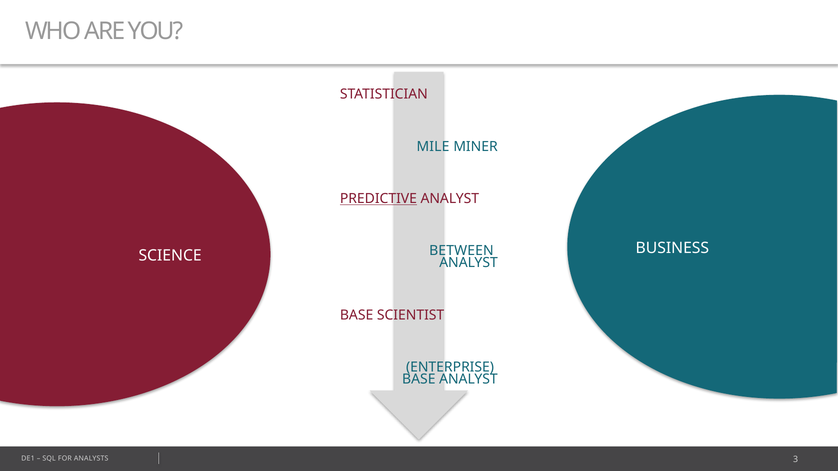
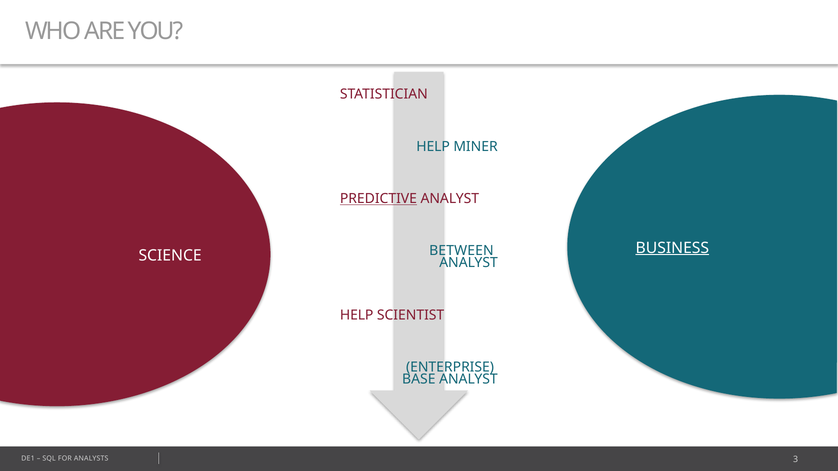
MILE: MILE -> HELP (433, 147)
BUSINESS underline: none -> present (672, 248)
BASE: BASE -> HELP (357, 315)
